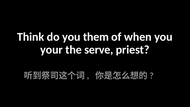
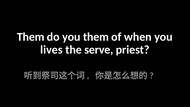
Think: Think -> Them (31, 37)
your: your -> lives (51, 50)
